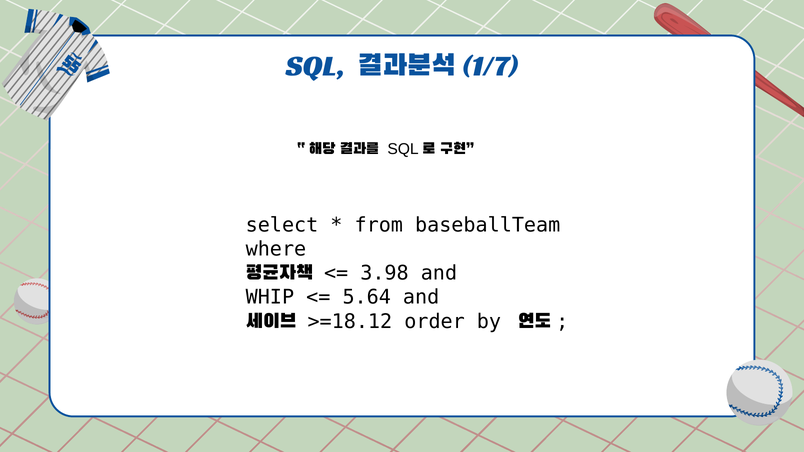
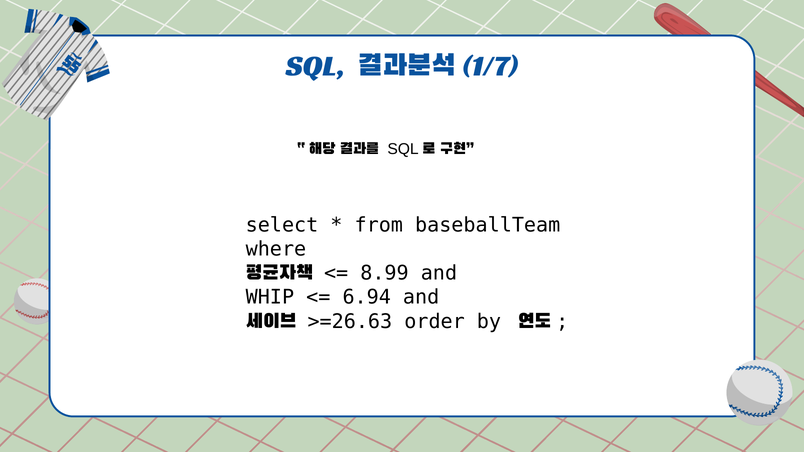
3.98: 3.98 -> 8.99 (384, 273)
5.64: 5.64 -> 6.94 (367, 297)
>=18.12: >=18.12 -> >=26.63 (350, 322)
